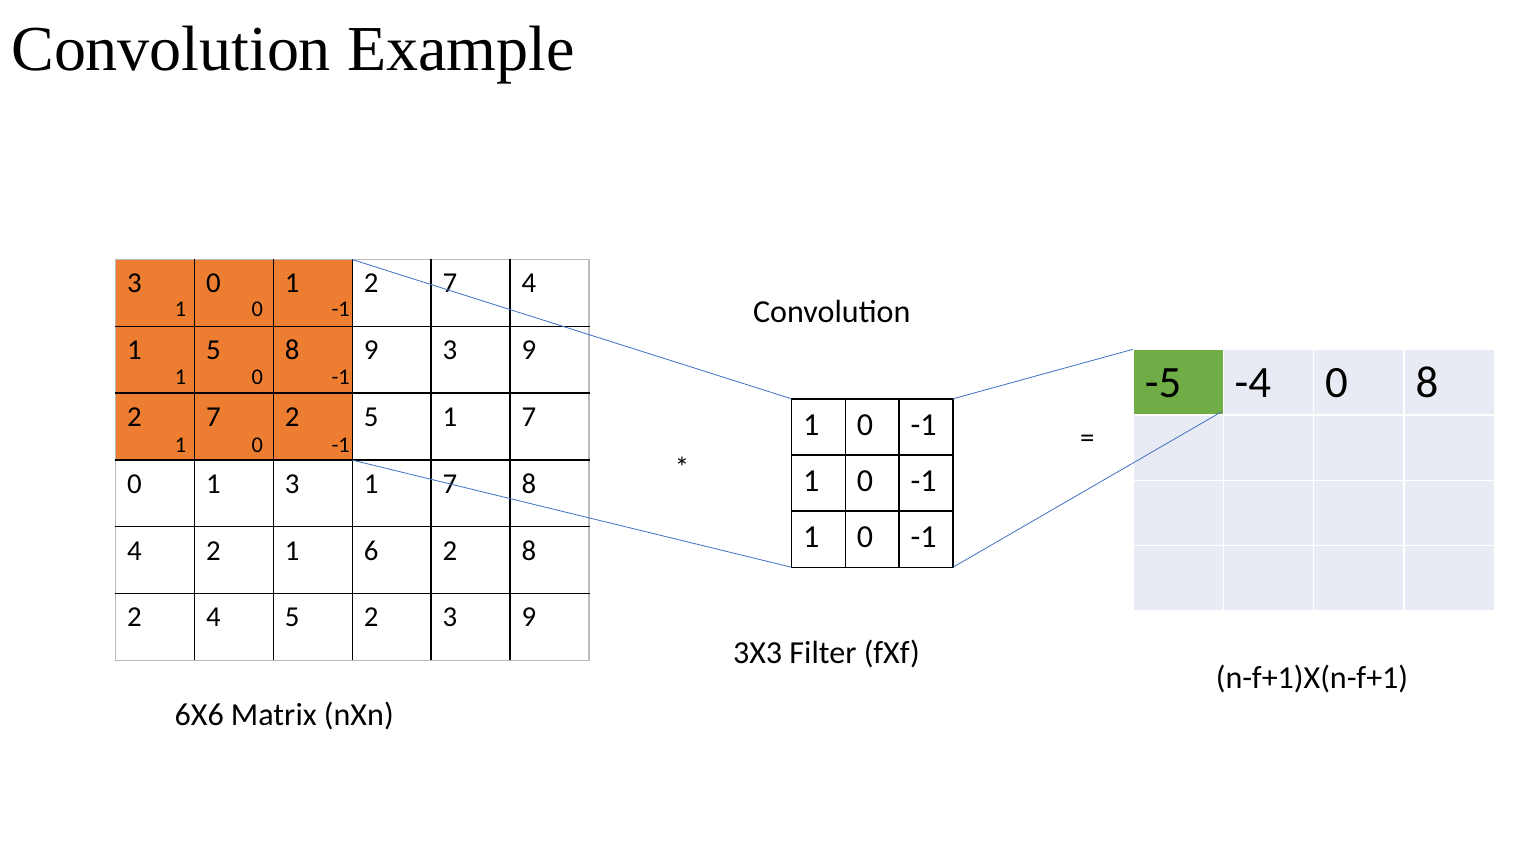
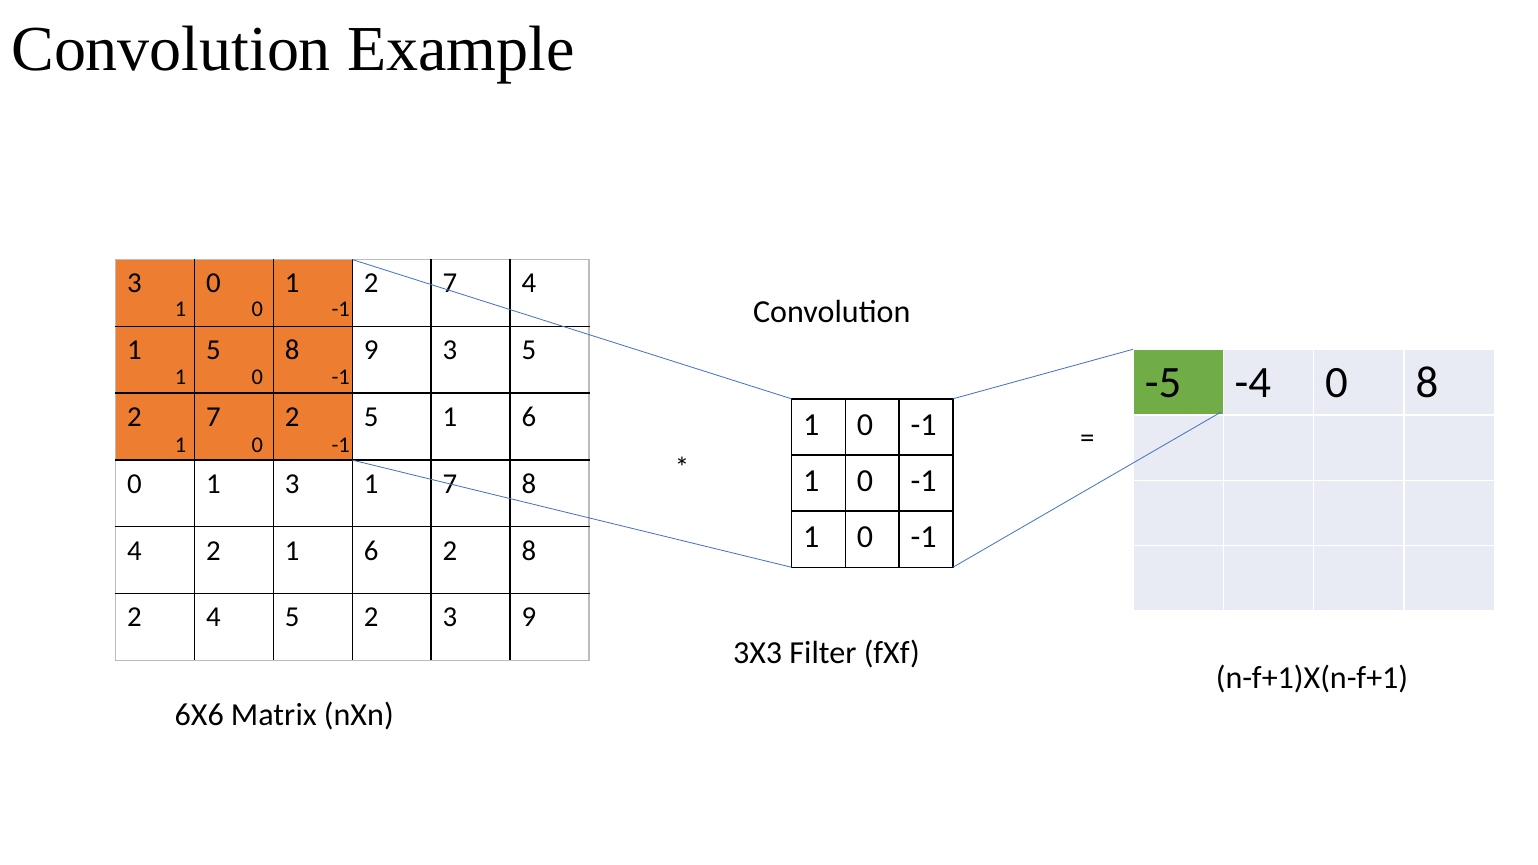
9 3 9: 9 -> 5 (529, 350)
5 1 7: 7 -> 6 (529, 417)
